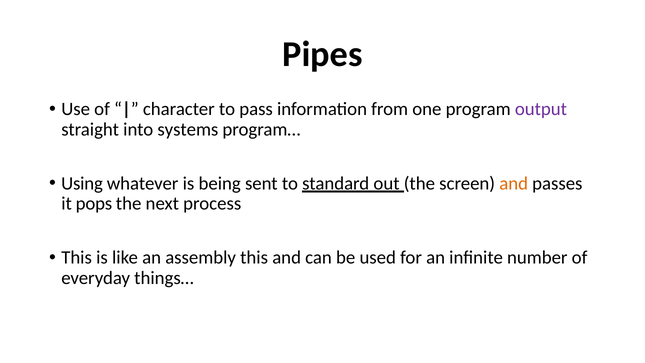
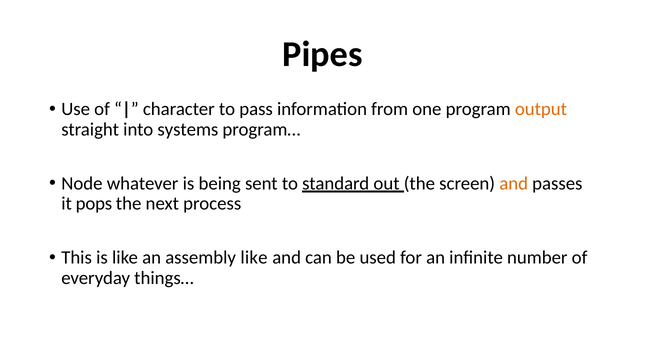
output colour: purple -> orange (541, 109)
Using: Using -> Node (82, 183)
assembly this: this -> like (254, 258)
